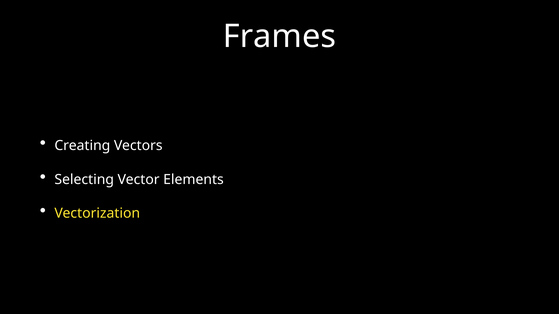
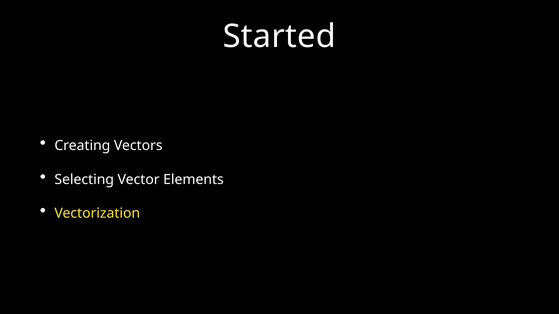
Frames: Frames -> Started (279, 37)
